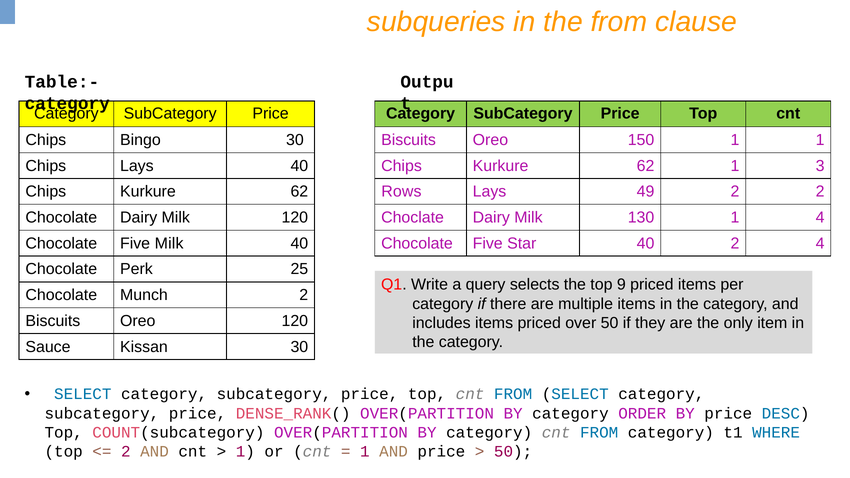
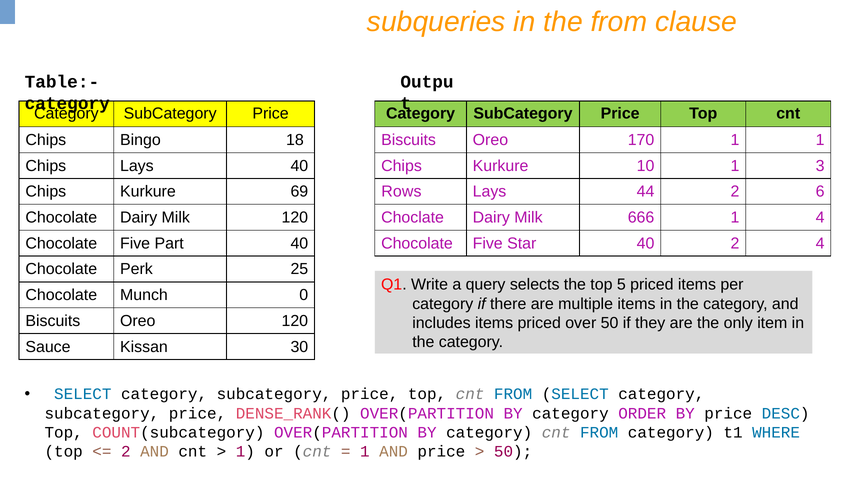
Bingo 30: 30 -> 18 (295, 140)
150: 150 -> 170 (641, 140)
62: 62 -> 10 (646, 166)
62: 62 -> 69 (299, 192)
49: 49 -> 44 (646, 192)
2 2: 2 -> 6 (820, 192)
130: 130 -> 666 (641, 218)
Five Milk: Milk -> Part (169, 243)
9: 9 -> 5 (621, 285)
Munch 2: 2 -> 0 (304, 295)
